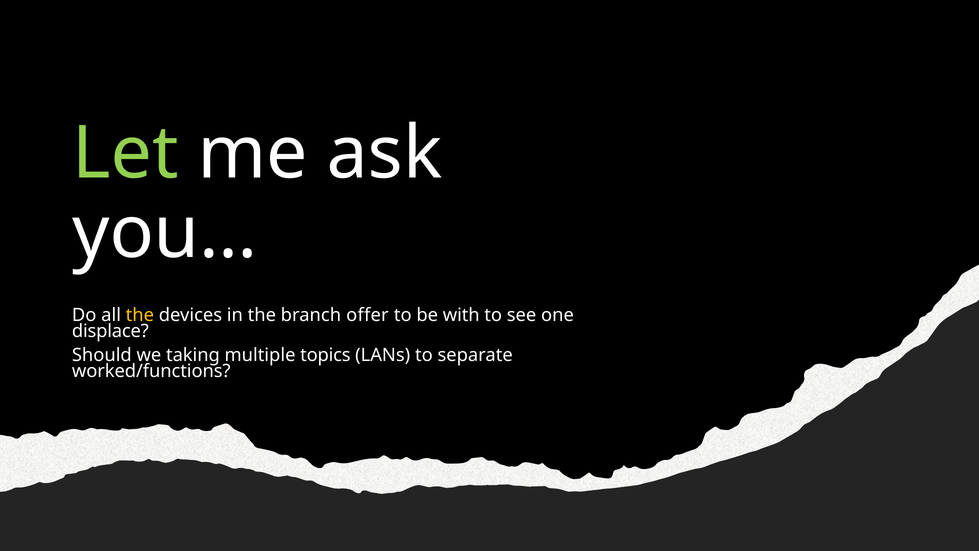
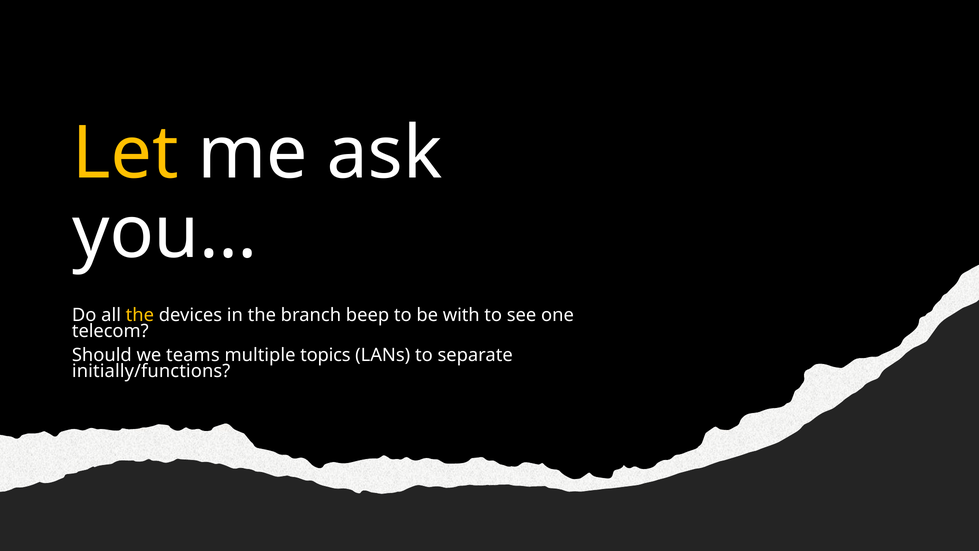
Let colour: light green -> yellow (125, 153)
offer: offer -> beep (368, 315)
displace: displace -> telecom (110, 331)
taking: taking -> teams (193, 355)
worked/functions: worked/functions -> initially/functions (151, 371)
